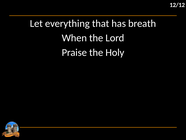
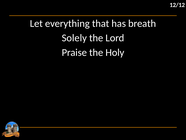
When: When -> Solely (74, 38)
